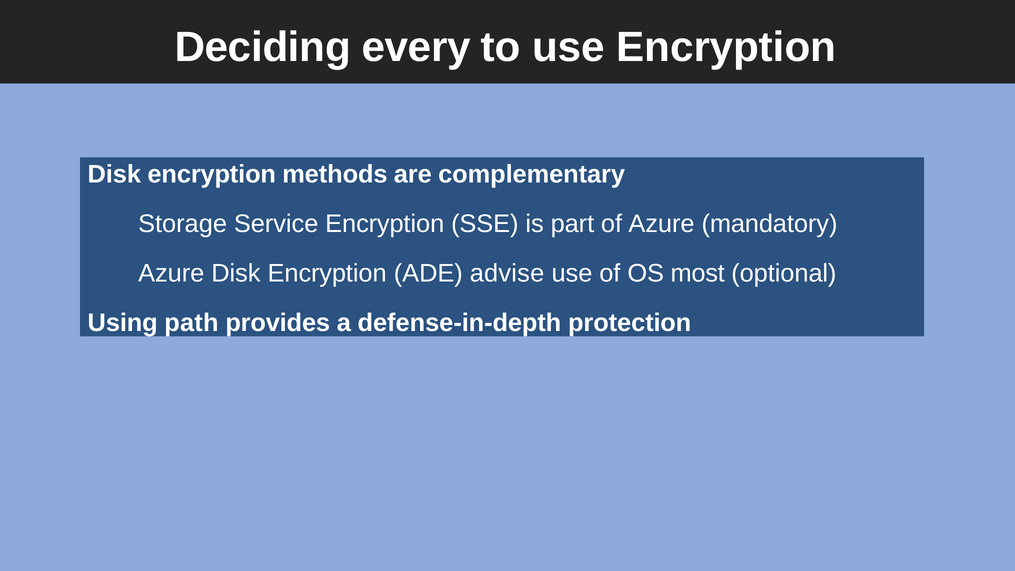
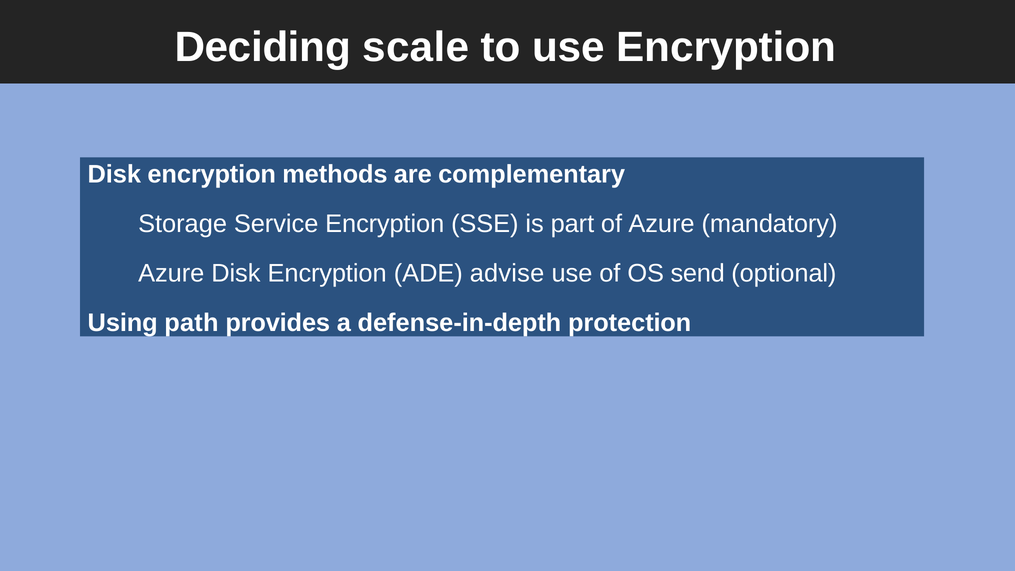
every: every -> scale (416, 47)
most: most -> send (698, 273)
